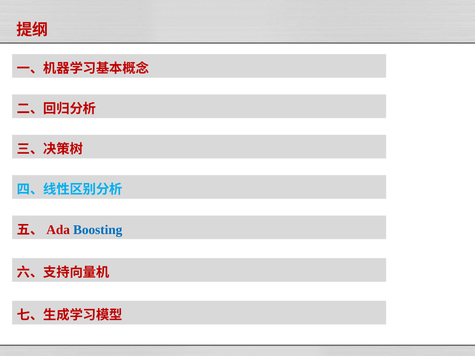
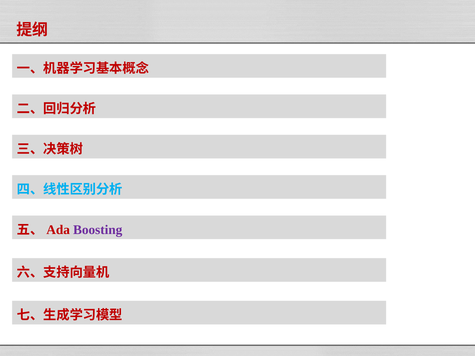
Boosting colour: blue -> purple (98, 230)
